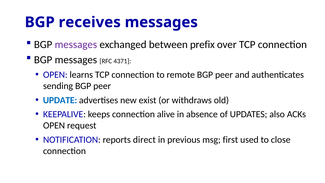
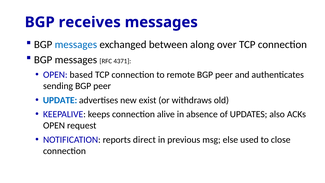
messages colour: purple -> blue (76, 45)
prefix: prefix -> along (202, 45)
learns: learns -> based (81, 75)
first: first -> else (230, 140)
